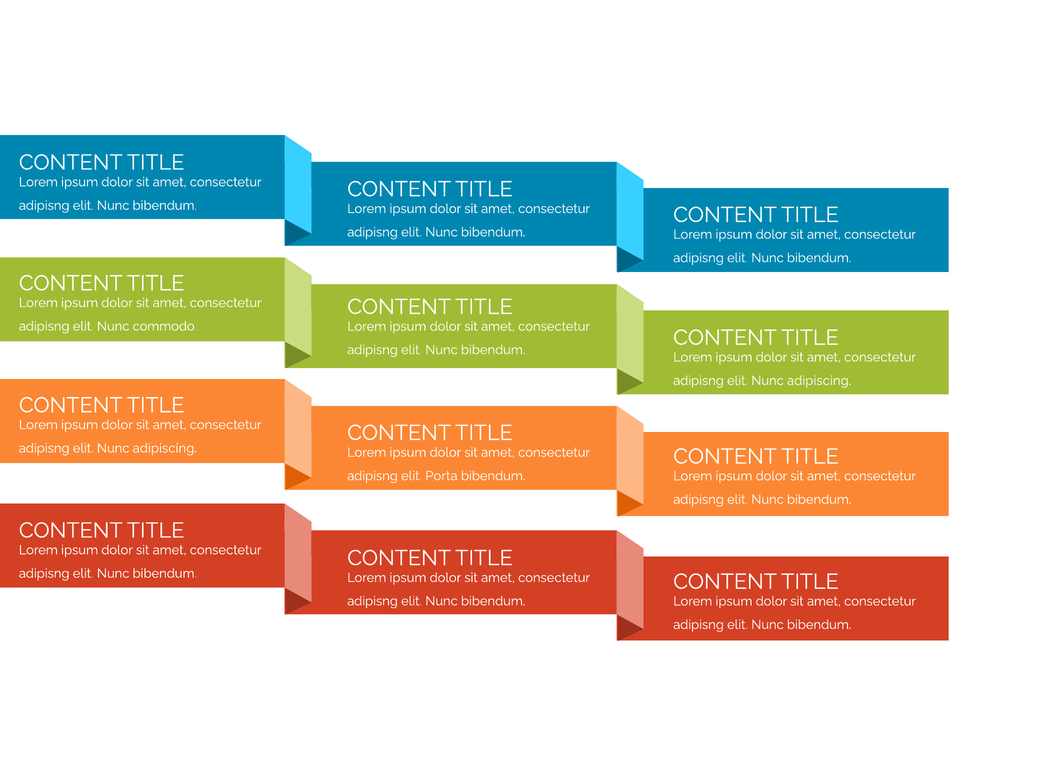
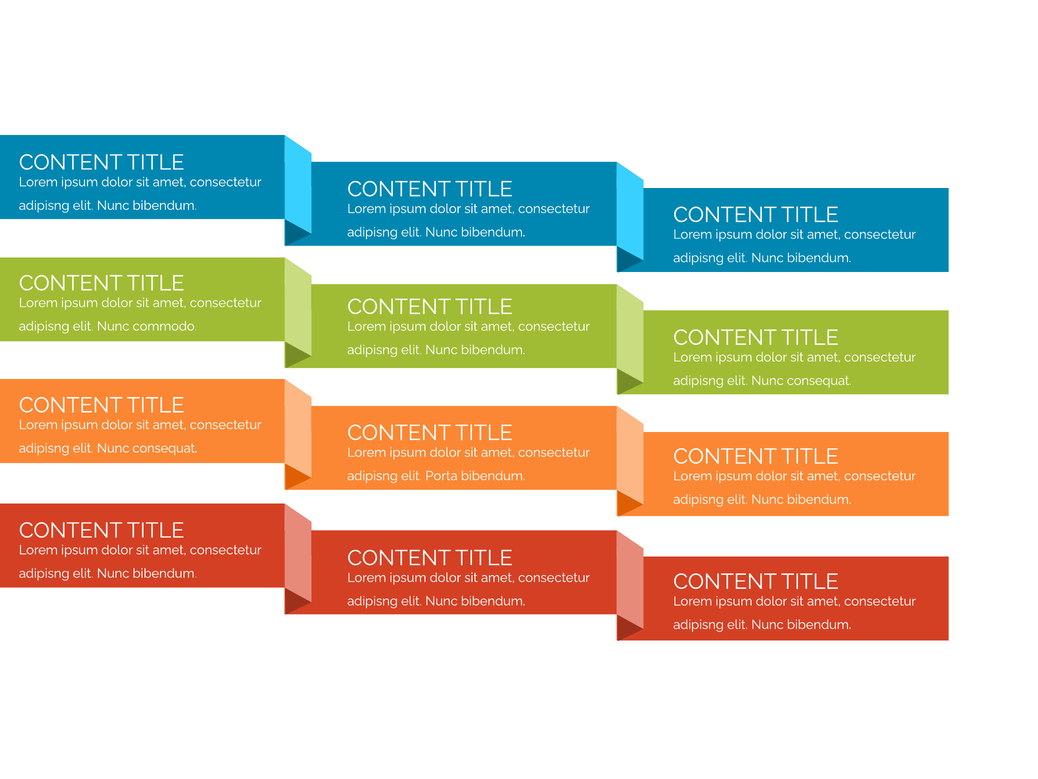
adipiscing: adipiscing -> consequat (819, 380)
adipiscing: adipiscing -> consequat (165, 448)
